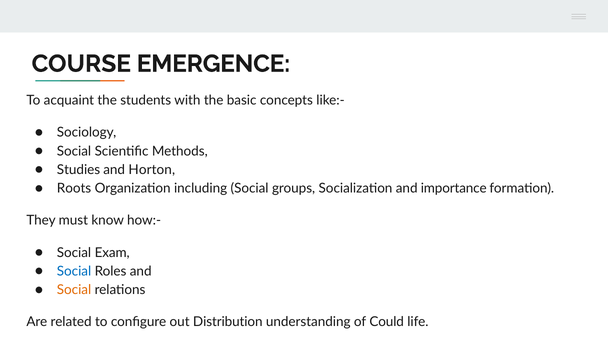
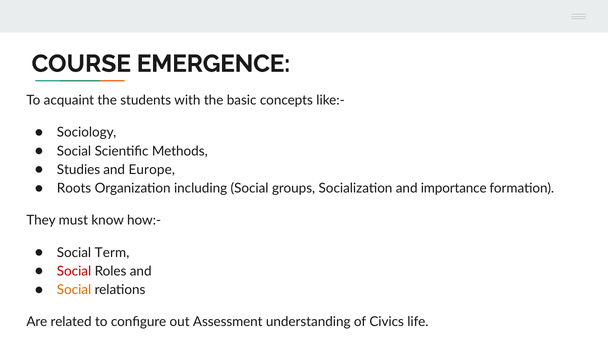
Horton: Horton -> Europe (152, 170)
Exam: Exam -> Term (112, 253)
Social colour: blue -> red (74, 271)
Distribution: Distribution -> Assessment (228, 322)
Could: Could -> Civics (387, 322)
